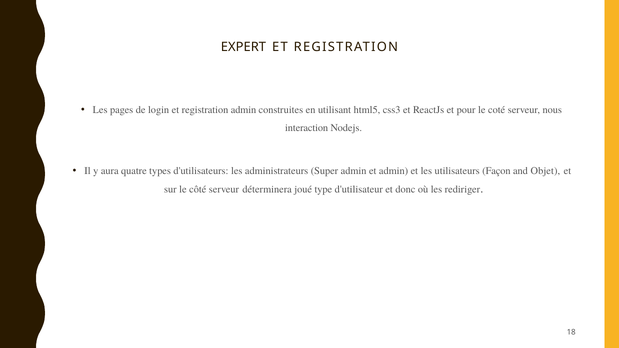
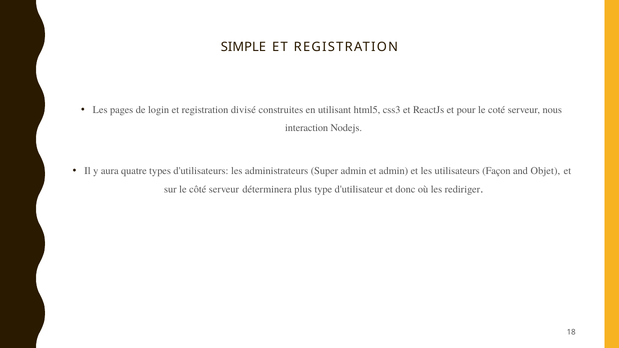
EXPERT: EXPERT -> SIMPLE (243, 47)
registration admin: admin -> divisé (243, 110)
joué: joué -> plus (303, 189)
